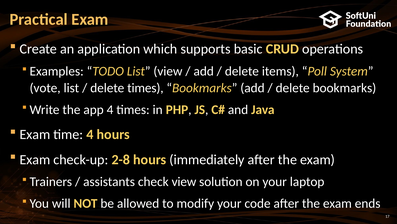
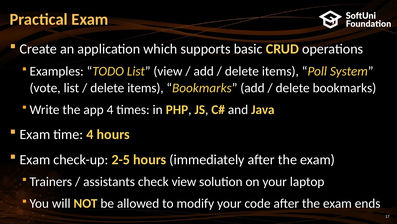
times: times -> items (145, 88)
2-8: 2-8 -> 2-5 (121, 159)
